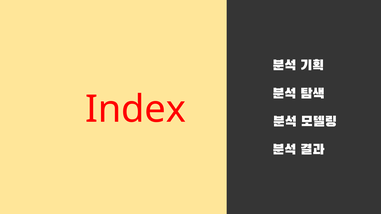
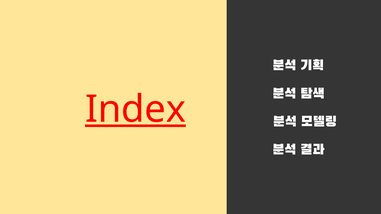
Index underline: none -> present (135, 110)
